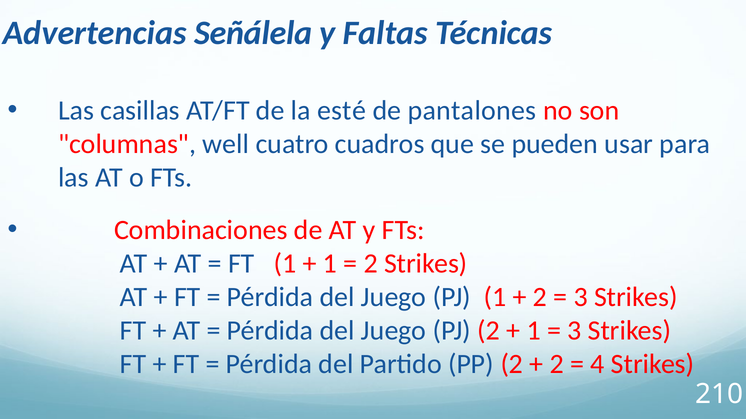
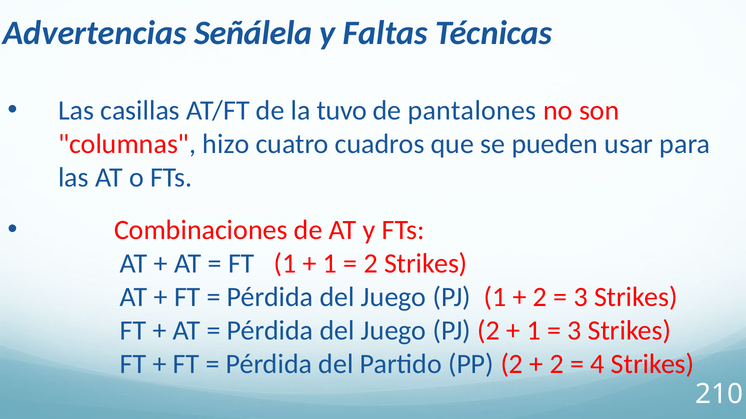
esté: esté -> tuvo (342, 111)
well: well -> hizo (226, 144)
